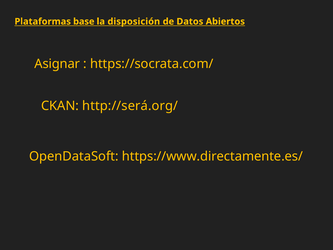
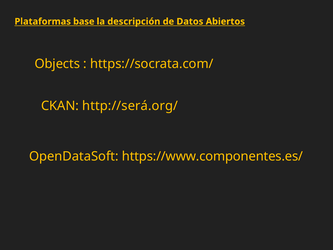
disposición: disposición -> descripción (134, 21)
Asignar: Asignar -> Objects (57, 64)
https://www.directamente.es/: https://www.directamente.es/ -> https://www.componentes.es/ (212, 156)
